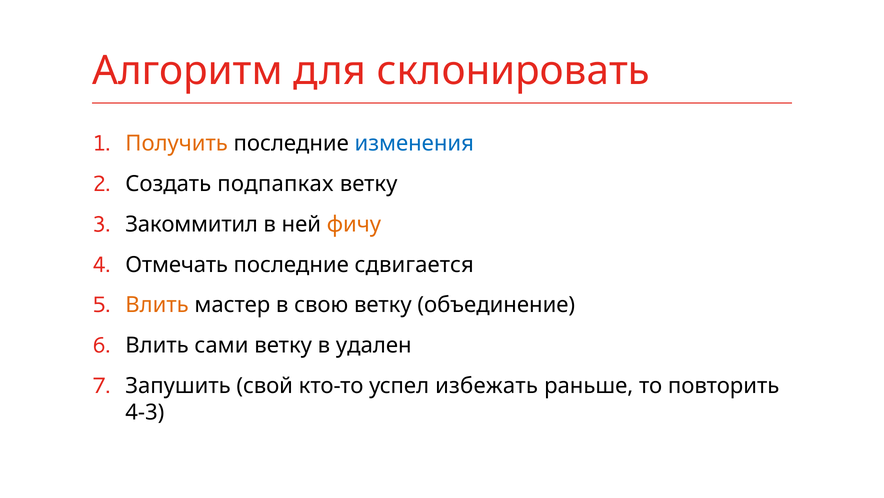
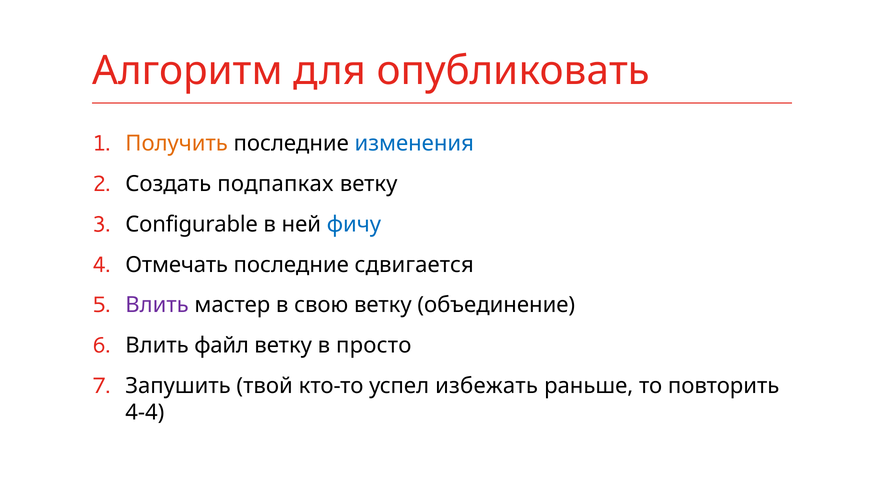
склонировать: склонировать -> опубликовать (513, 71)
Закоммитил: Закоммитил -> Configurable (192, 224)
фичу colour: orange -> blue (354, 224)
Влить colour: orange -> purple (157, 305)
сами: сами -> файл (222, 345)
удален: удален -> просто (374, 345)
свой: свой -> твой (265, 385)
4-3: 4-3 -> 4-4 (145, 412)
